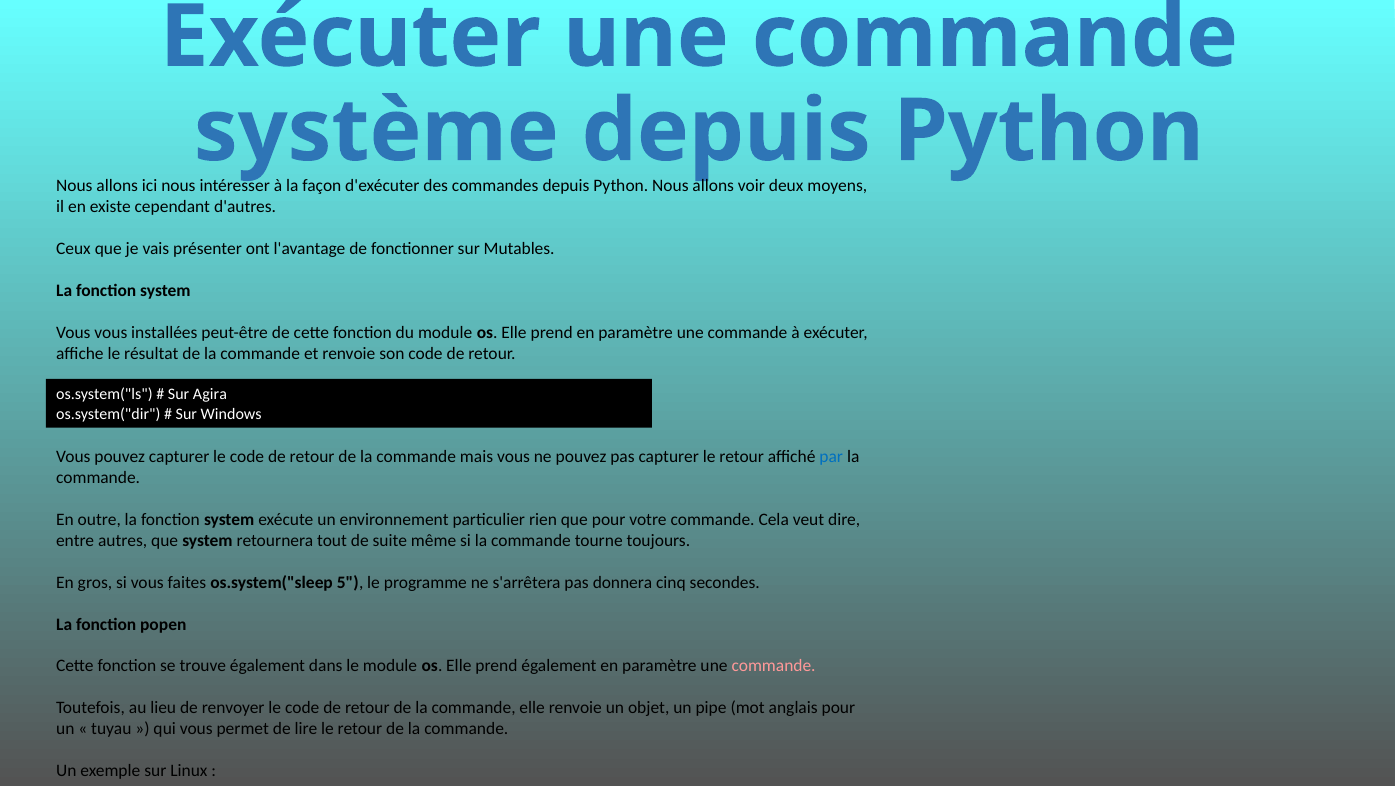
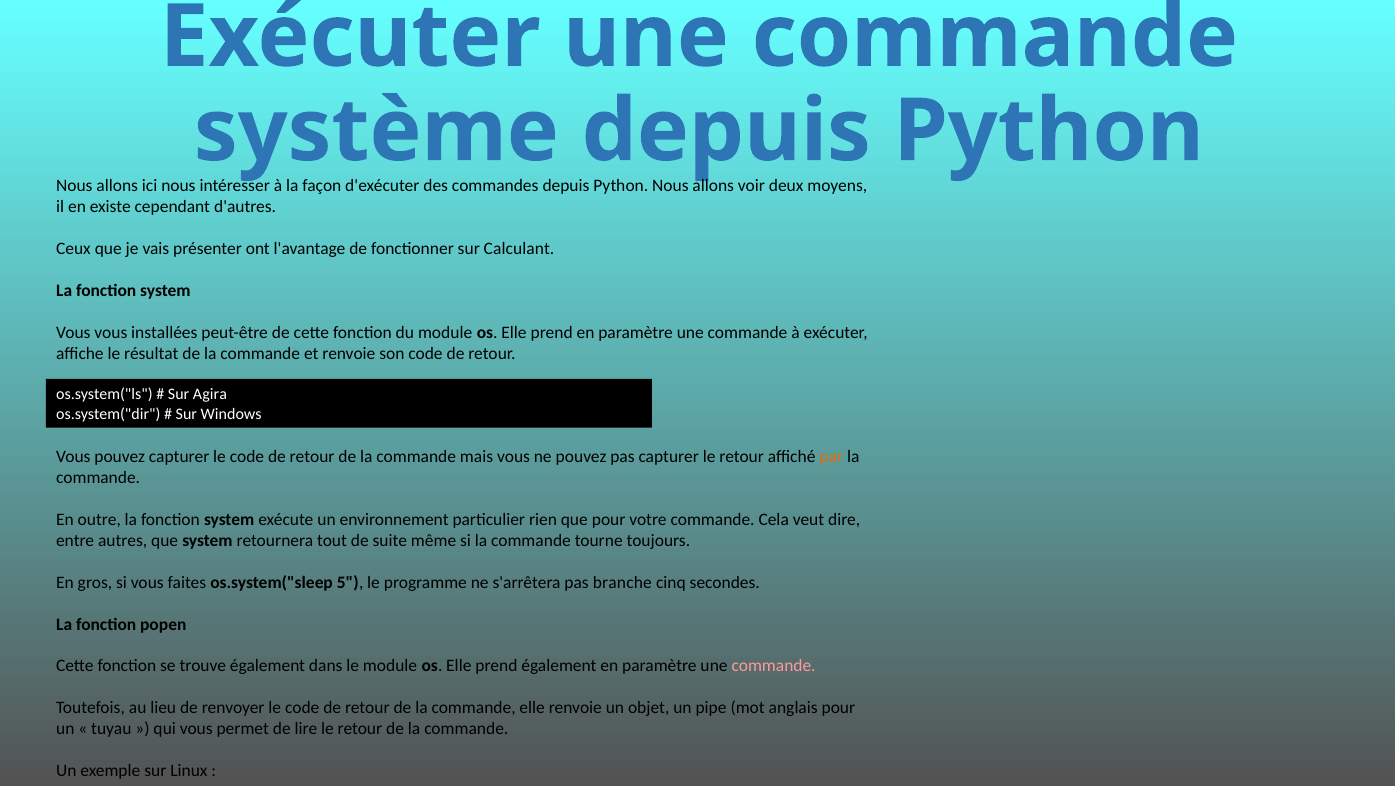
Mutables: Mutables -> Calculant (519, 249)
par colour: blue -> orange (831, 457)
donnera: donnera -> branche (622, 583)
